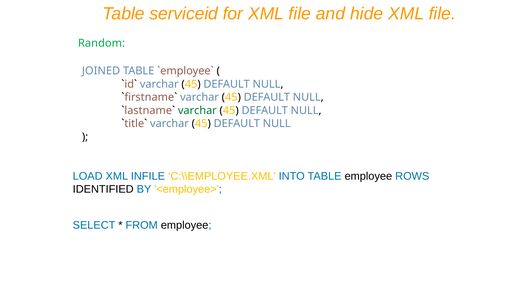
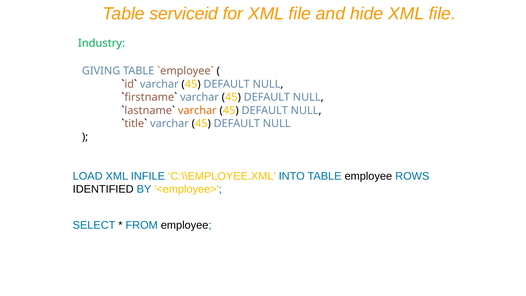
Random: Random -> Industry (102, 43)
JOINED: JOINED -> GIVING (101, 71)
varchar colour: green -> orange (197, 110)
